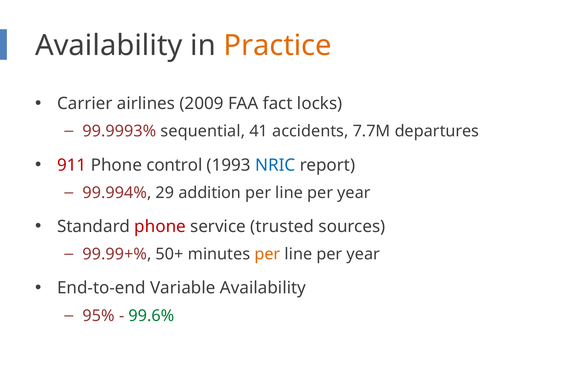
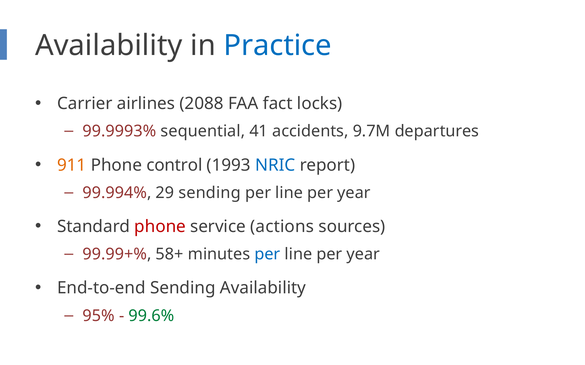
Practice colour: orange -> blue (278, 45)
2009: 2009 -> 2088 (202, 104)
7.7M: 7.7M -> 9.7M (372, 131)
911 colour: red -> orange (72, 165)
29 addition: addition -> sending (210, 193)
trusted: trusted -> actions (282, 227)
50+: 50+ -> 58+ (170, 255)
per colour: orange -> blue (267, 255)
End-to-end Variable: Variable -> Sending (183, 289)
